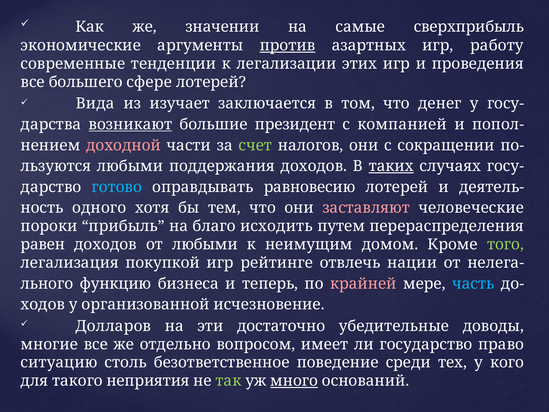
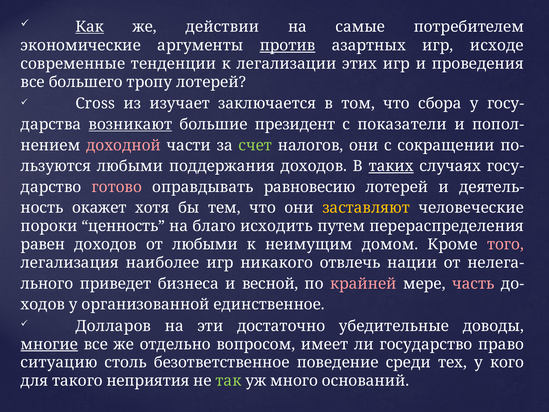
Как underline: none -> present (90, 27)
значении: значении -> действии (222, 27)
сверхприбыль: сверхприбыль -> потребителем (469, 27)
работу: работу -> исходе (497, 46)
сфере: сфере -> тропу (149, 82)
Вида: Вида -> Cross (95, 104)
денег: денег -> сбора (440, 104)
компанией: компанией -> показатели (402, 124)
готово colour: light blue -> pink (117, 187)
одного: одного -> окажет (99, 208)
заставляют colour: pink -> yellow (366, 208)
прибыль: прибыль -> ценность (123, 226)
того colour: light green -> pink (505, 244)
покупкой: покупкой -> наиболее (163, 263)
рейтинге: рейтинге -> никакого (277, 263)
функцию: функцию -> приведет (116, 284)
теперь: теперь -> весной (270, 284)
часть colour: light blue -> pink (473, 284)
исчезновение: исчезновение -> единственное (269, 304)
многие underline: none -> present (49, 344)
много underline: present -> none (294, 381)
